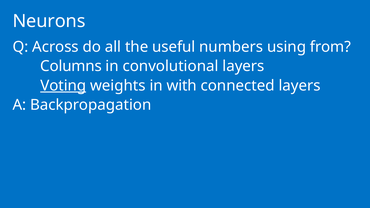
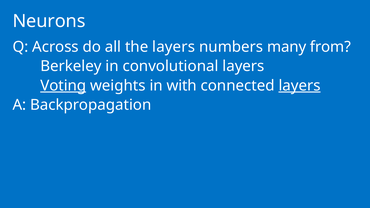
the useful: useful -> layers (174, 47)
using: using -> many (287, 47)
Columns: Columns -> Berkeley (71, 66)
layers underline: none -> present (300, 86)
